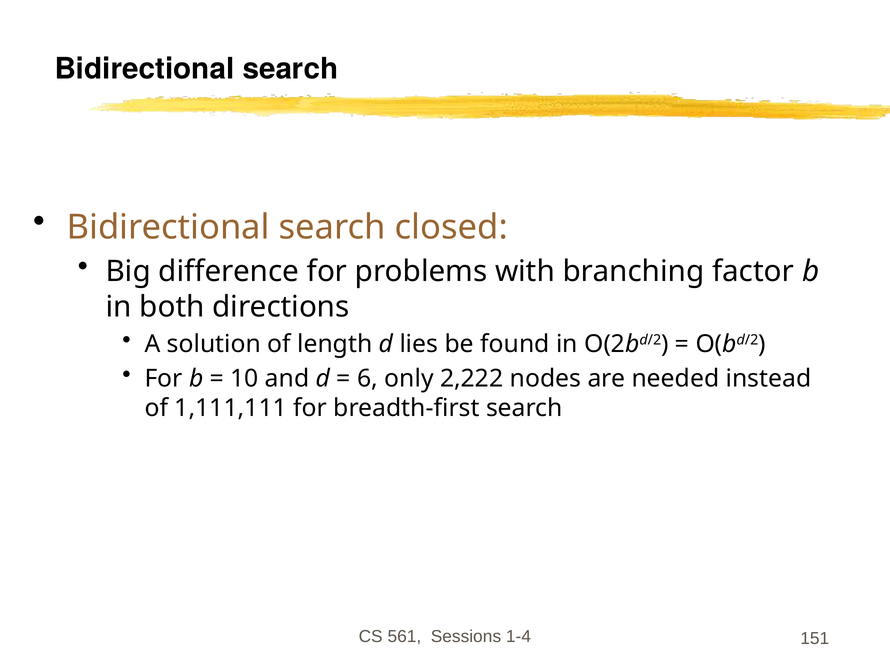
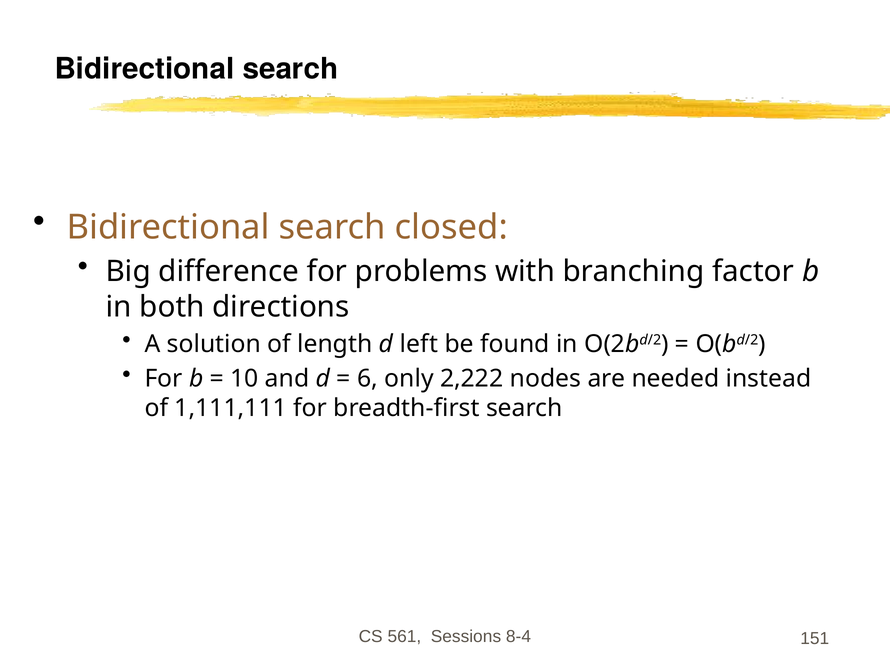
lies: lies -> left (419, 344)
1-4: 1-4 -> 8-4 (519, 637)
